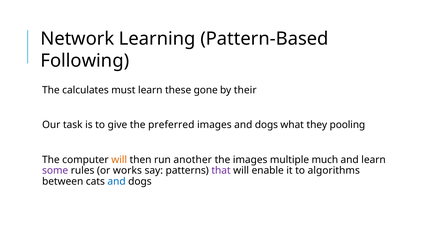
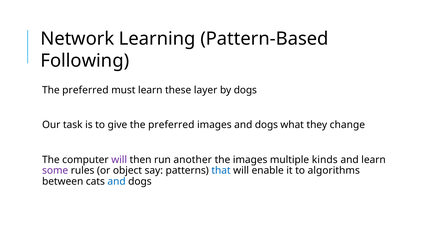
calculates: calculates -> preferred (85, 90)
gone: gone -> layer (206, 90)
by their: their -> dogs (245, 90)
pooling: pooling -> change (347, 125)
will colour: orange -> purple (119, 159)
much: much -> kinds (325, 159)
works: works -> object (127, 170)
that colour: purple -> blue (221, 170)
